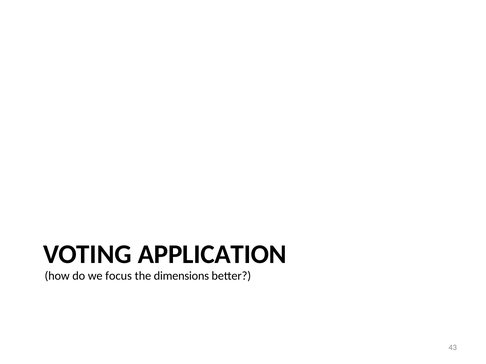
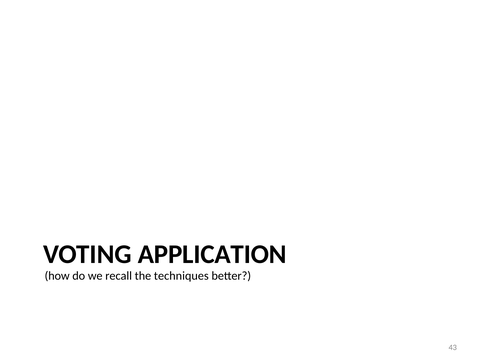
focus: focus -> recall (119, 276)
dimensions: dimensions -> techniques (181, 276)
